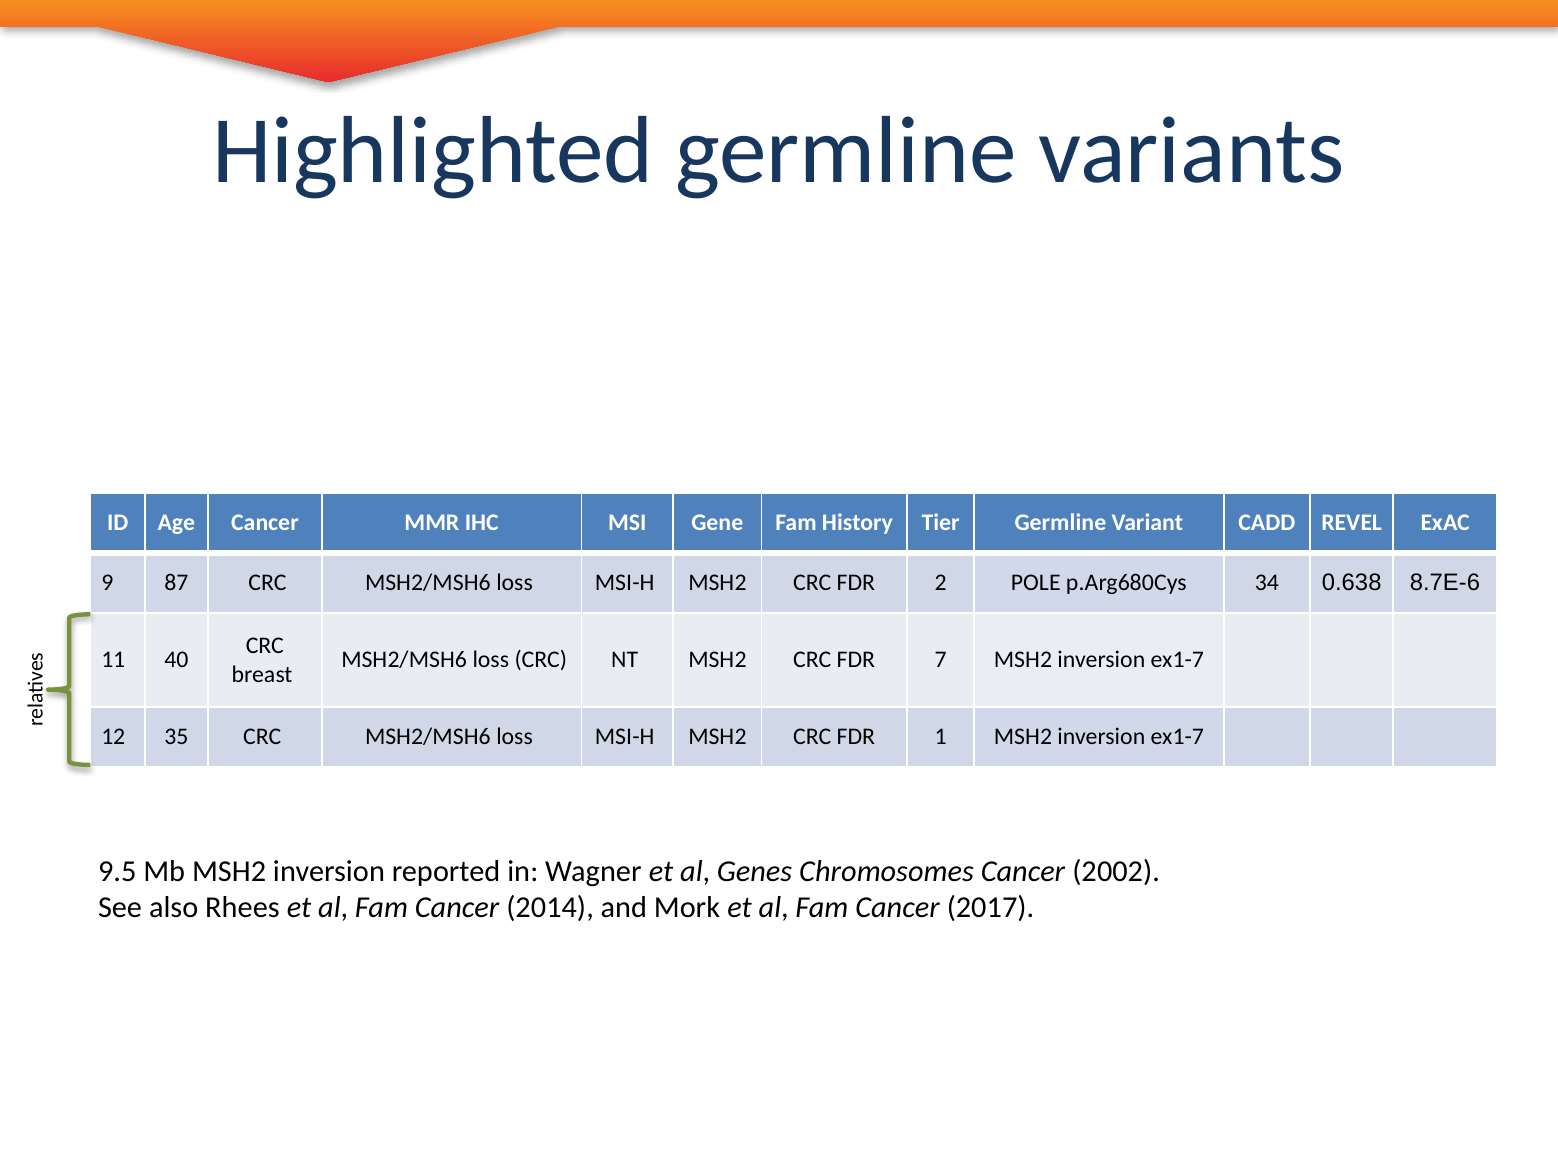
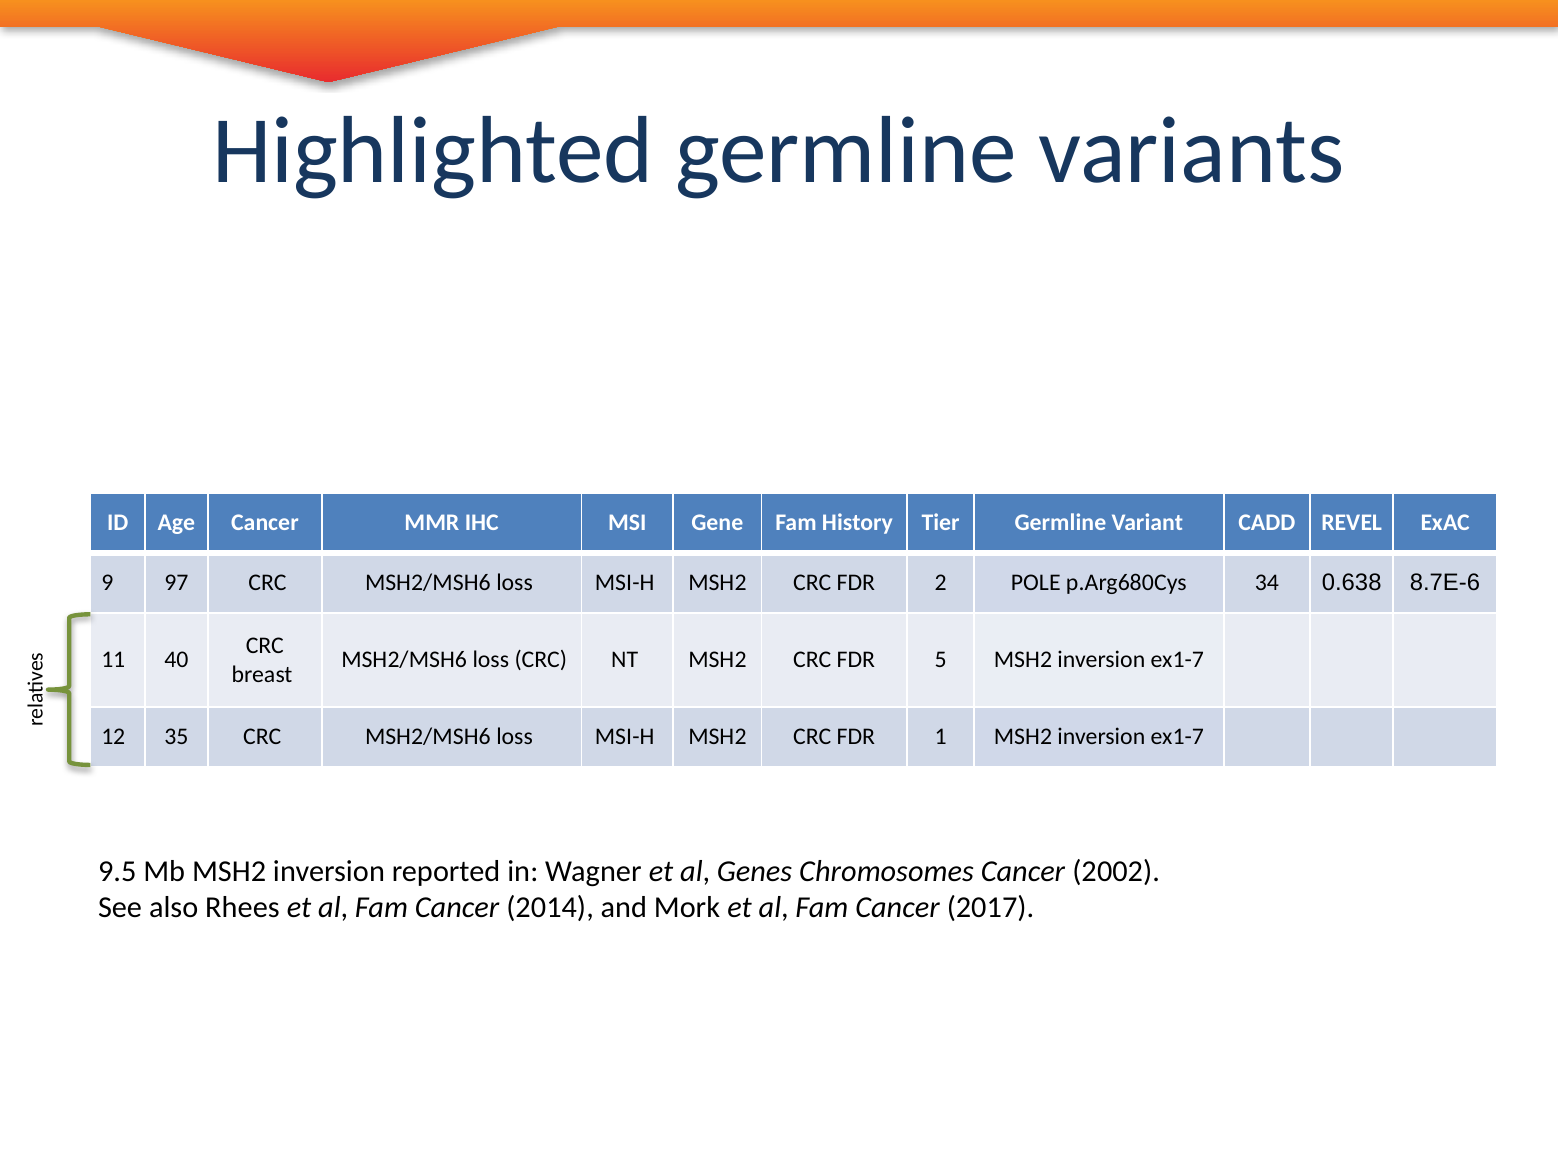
87: 87 -> 97 (176, 583)
7: 7 -> 5 (941, 660)
